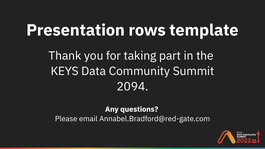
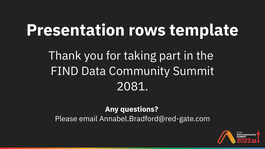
KEYS: KEYS -> FIND (65, 71)
2094: 2094 -> 2081 (133, 87)
